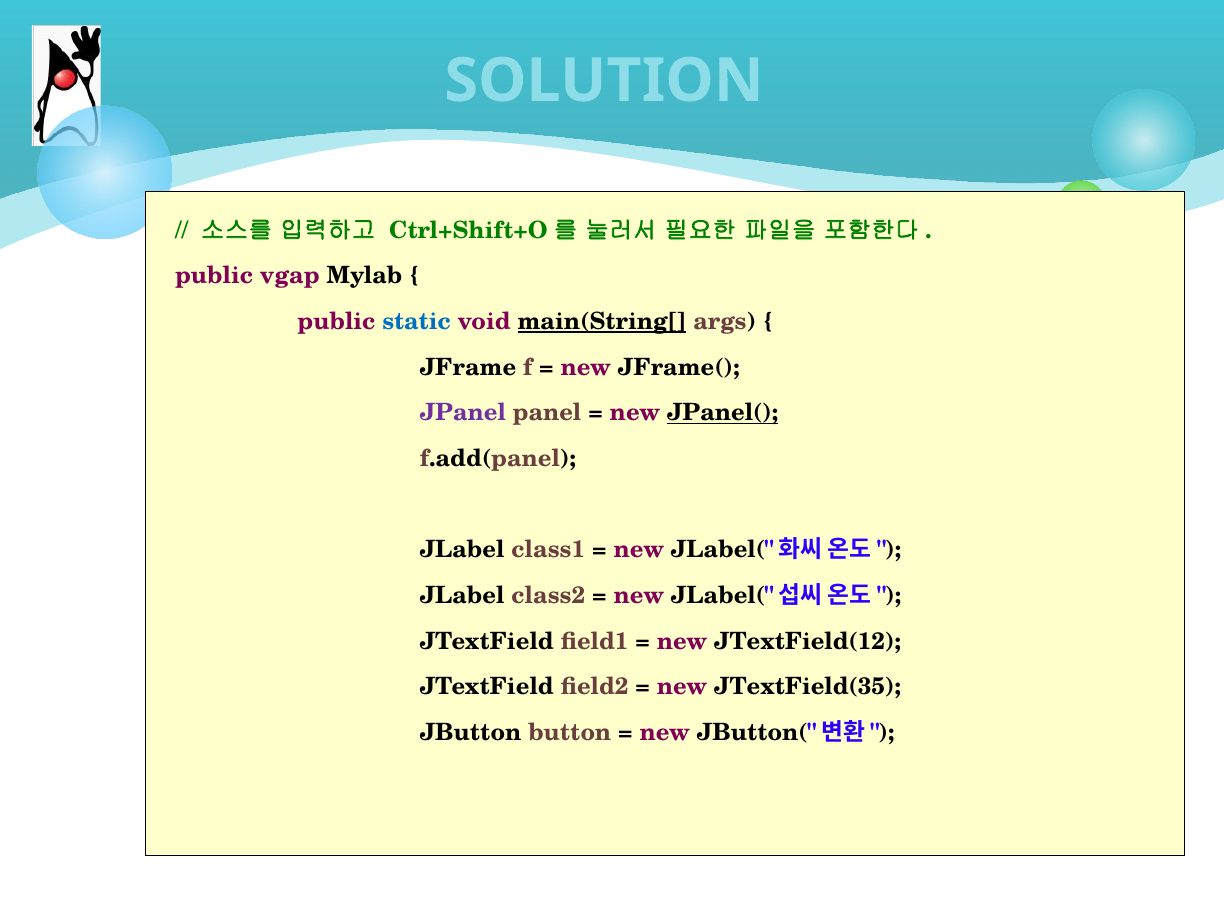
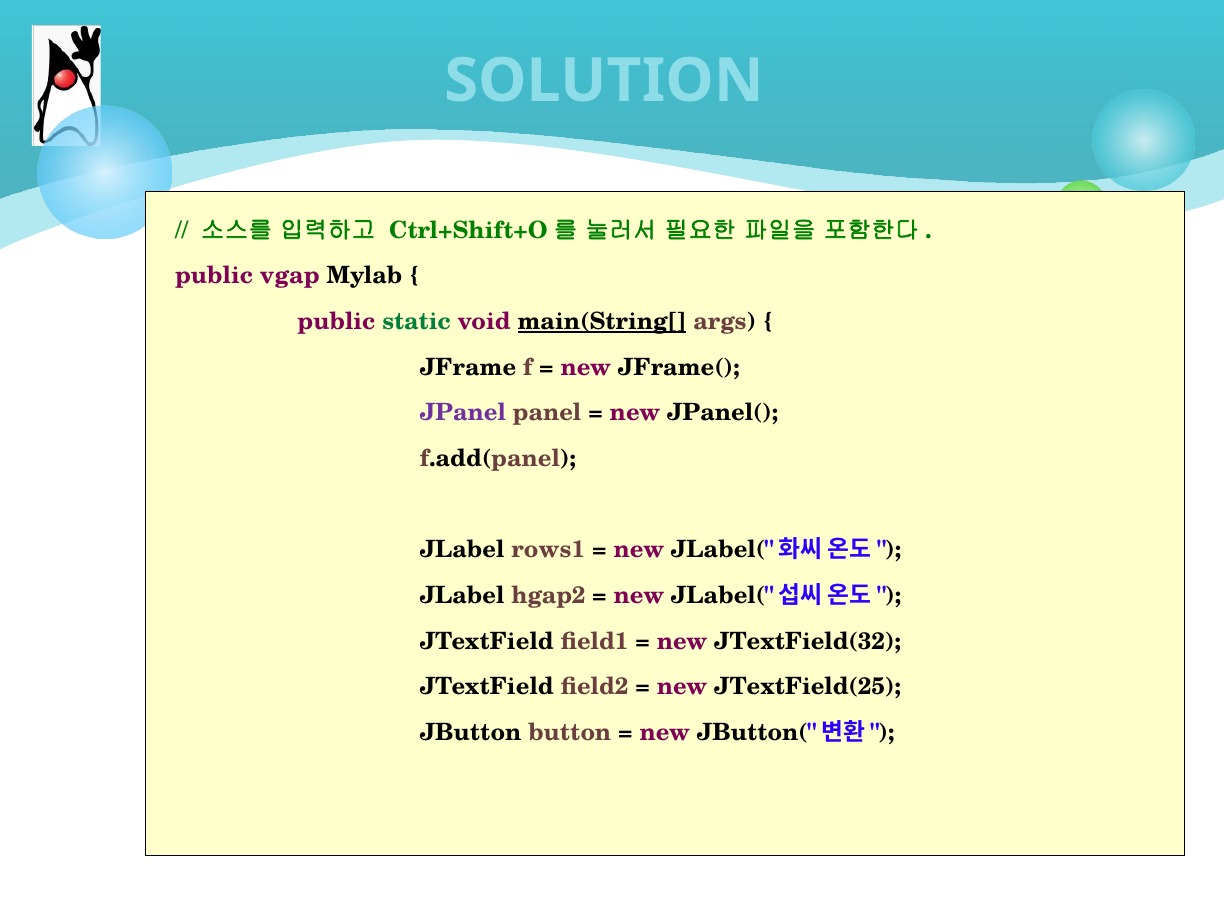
static colour: blue -> green (417, 322)
JPanel( underline: present -> none (723, 413)
class1: class1 -> rows1 (548, 550)
class2: class2 -> hgap2 (549, 596)
JTextField(12: JTextField(12 -> JTextField(32 (808, 641)
JTextField(35: JTextField(35 -> JTextField(25 (808, 687)
